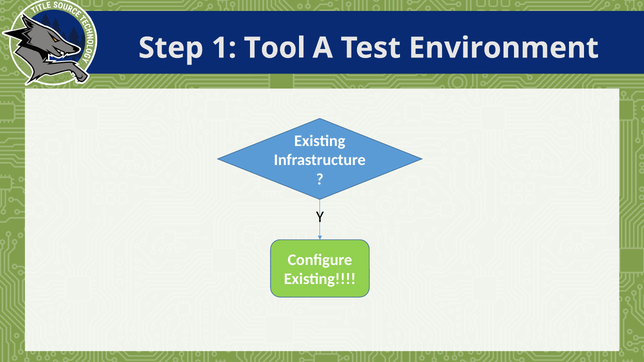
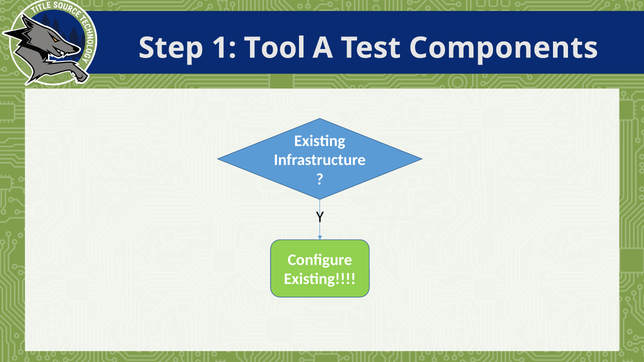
Environment: Environment -> Components (504, 48)
